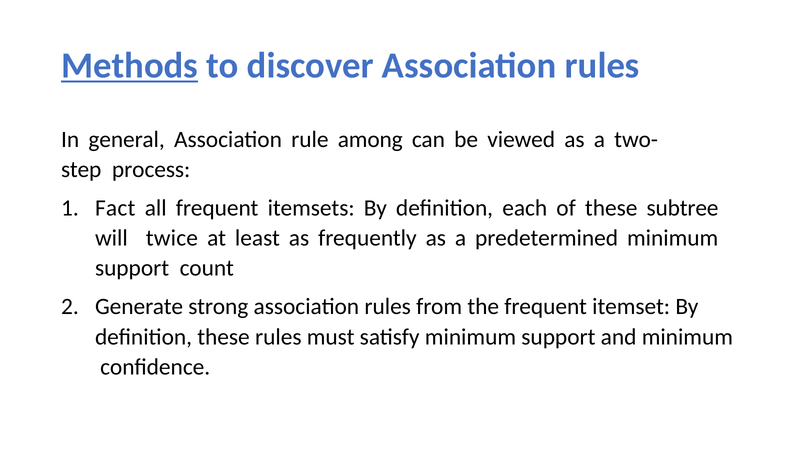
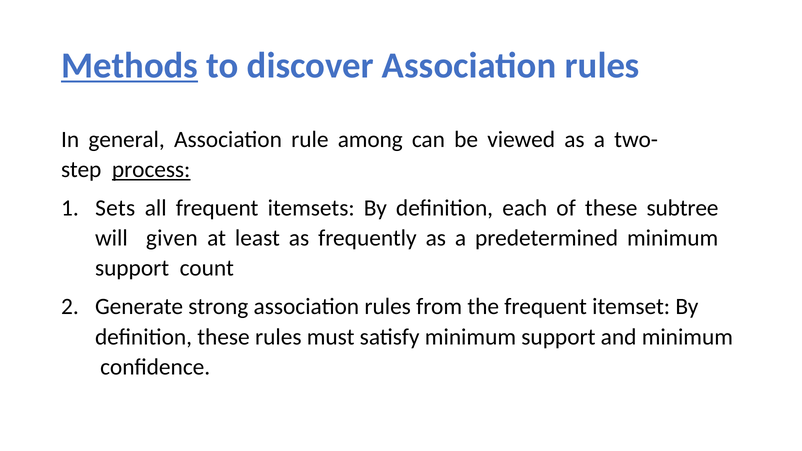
process underline: none -> present (151, 170)
Fact: Fact -> Sets (115, 208)
twice: twice -> given (172, 238)
